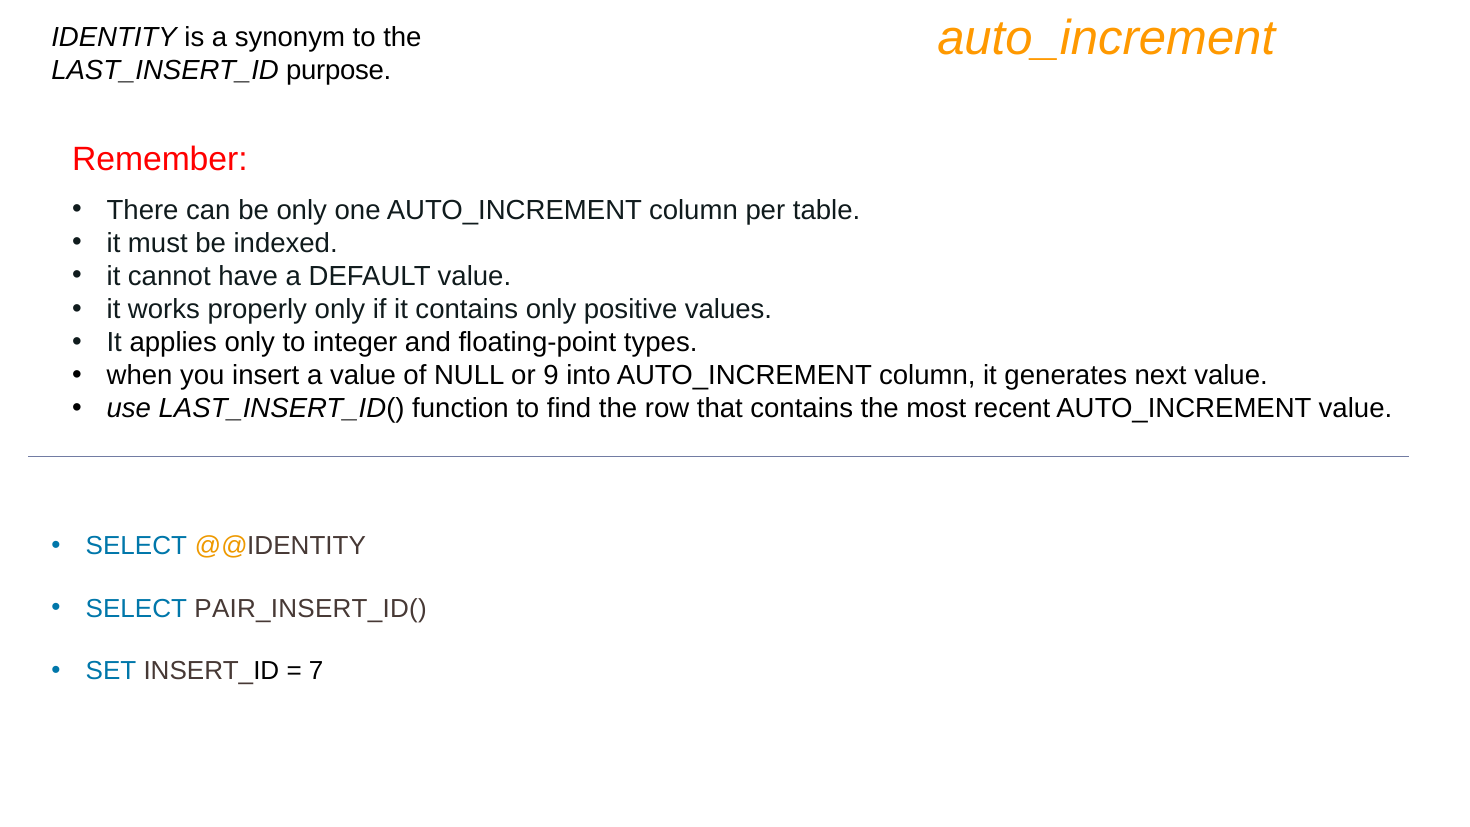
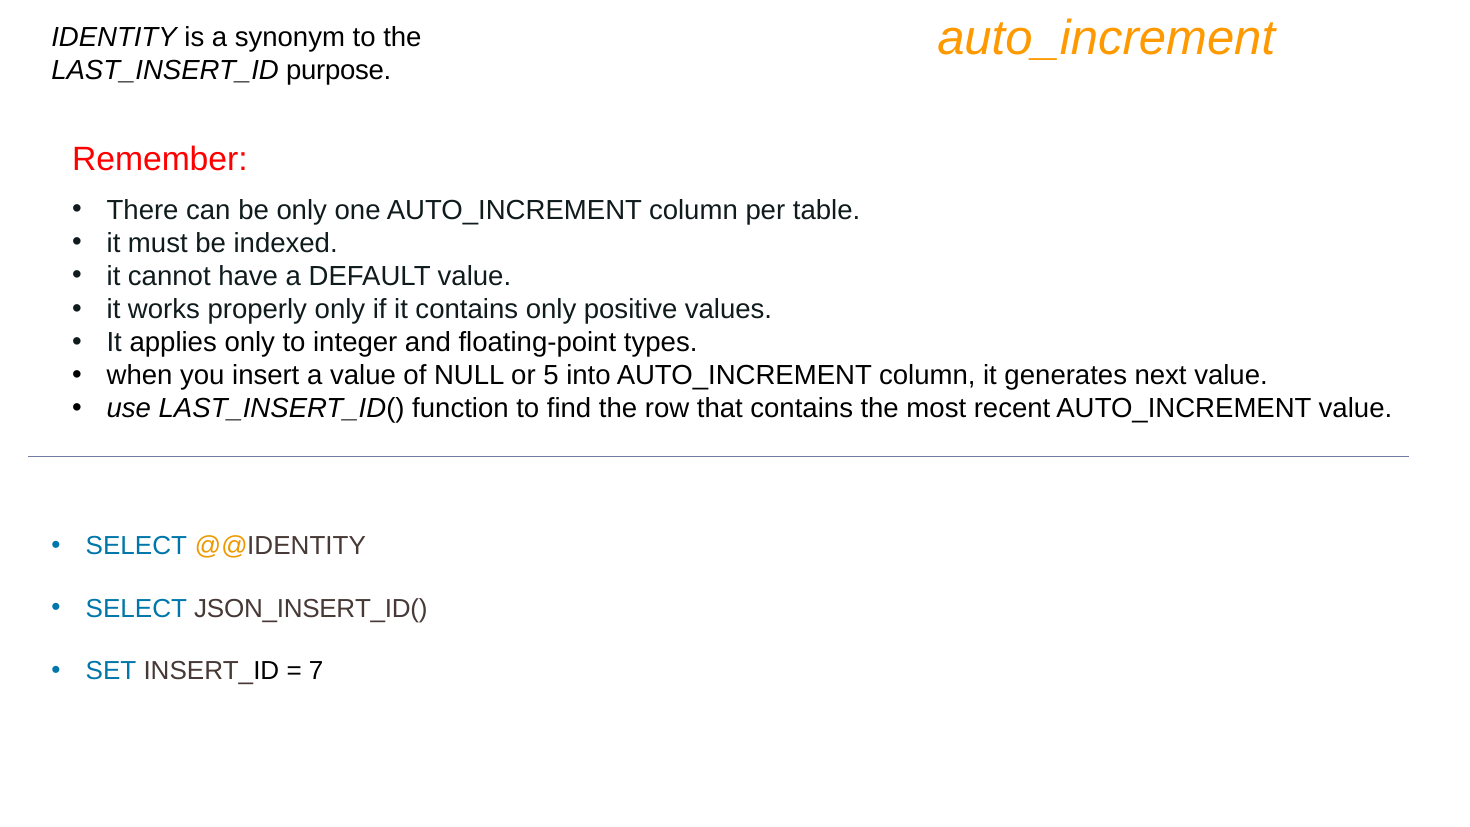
9: 9 -> 5 (551, 376)
PAIR_INSERT_ID(: PAIR_INSERT_ID( -> JSON_INSERT_ID( (311, 609)
